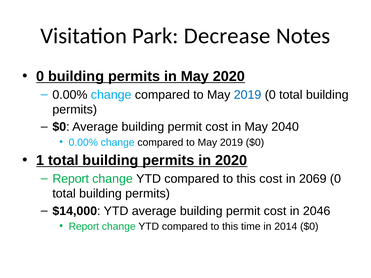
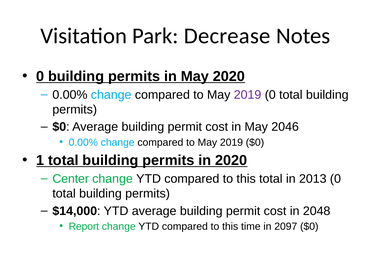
2019 colour: blue -> purple (248, 95)
2040: 2040 -> 2046 (285, 127)
Report: Report -> Center (71, 179)
this cost: cost -> total (271, 179)
2069: 2069 -> 2013 (313, 179)
2046: 2046 -> 2048 (317, 211)
2014: 2014 -> 2097 (286, 227)
